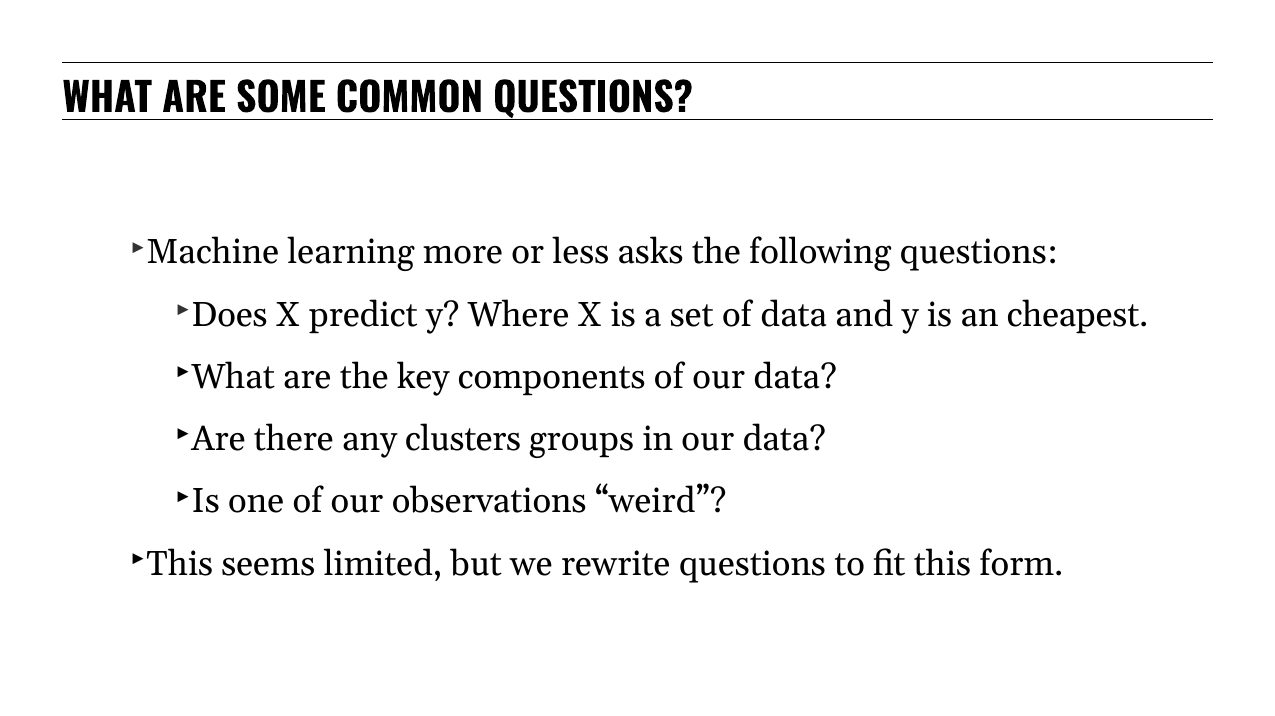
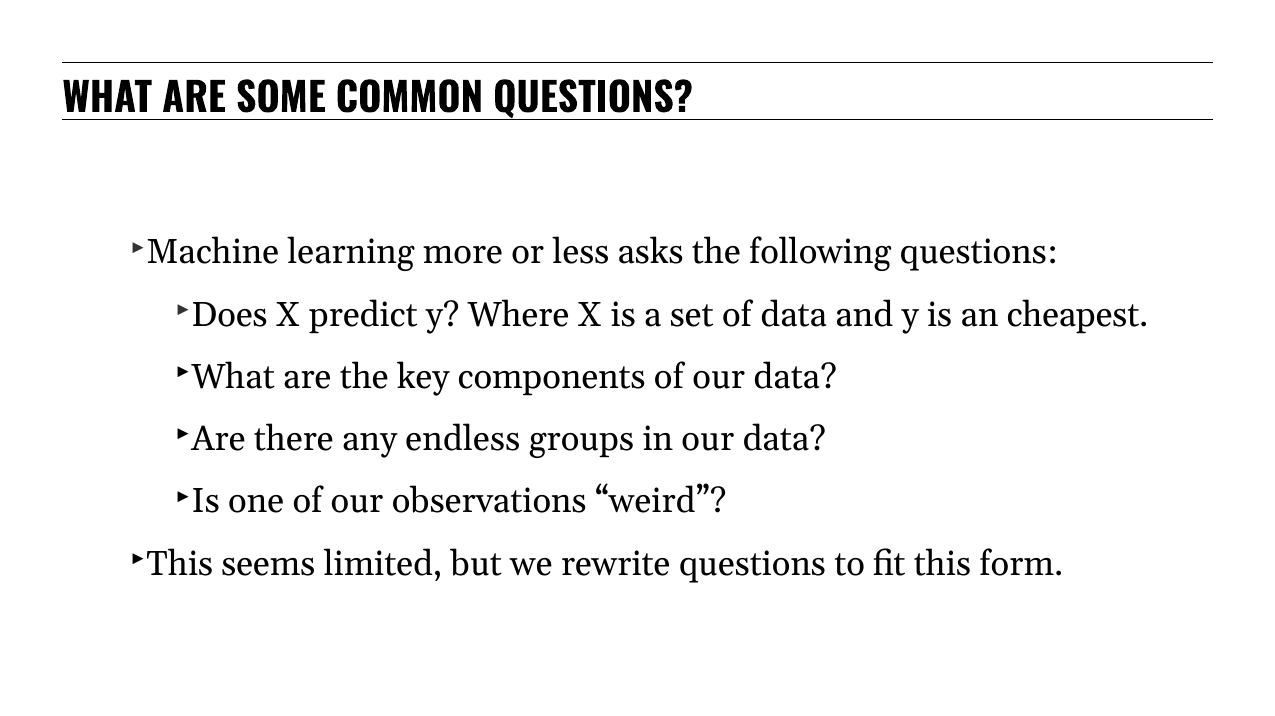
clusters: clusters -> endless (463, 439)
